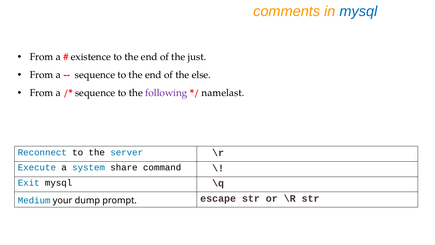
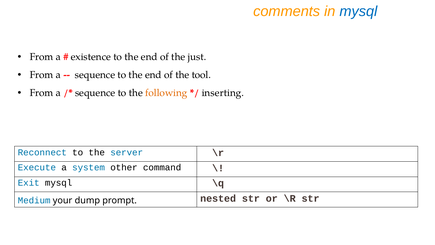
else: else -> tool (201, 75)
following colour: purple -> orange (166, 93)
namelast: namelast -> inserting (223, 93)
share: share -> other (124, 167)
escape: escape -> nested (218, 198)
